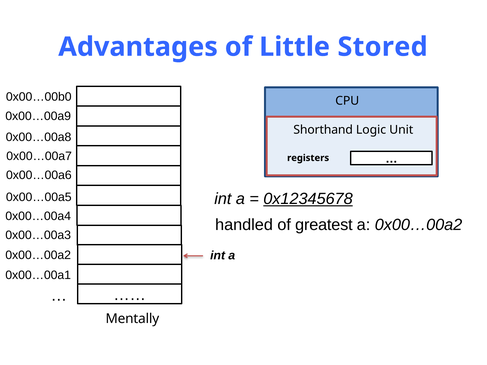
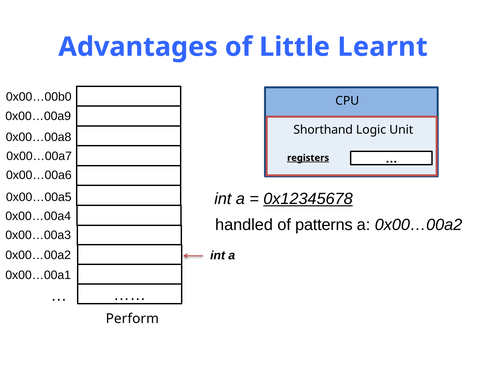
Stored: Stored -> Learnt (383, 47)
registers underline: none -> present (308, 158)
greatest: greatest -> patterns (324, 225)
Mentally: Mentally -> Perform (132, 319)
